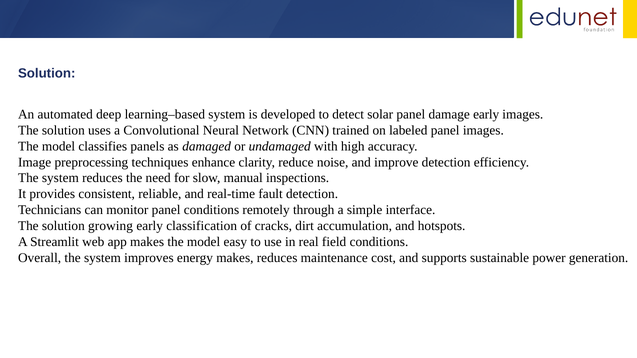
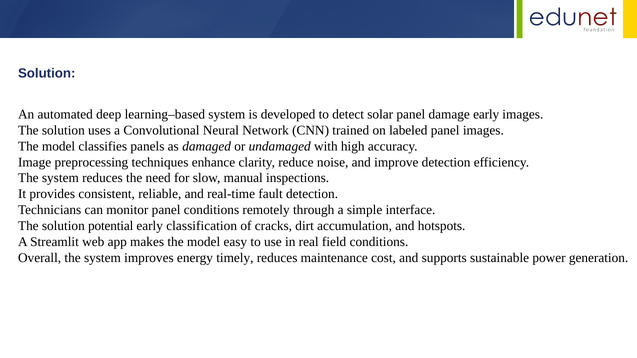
growing: growing -> potential (111, 226)
energy makes: makes -> timely (235, 258)
